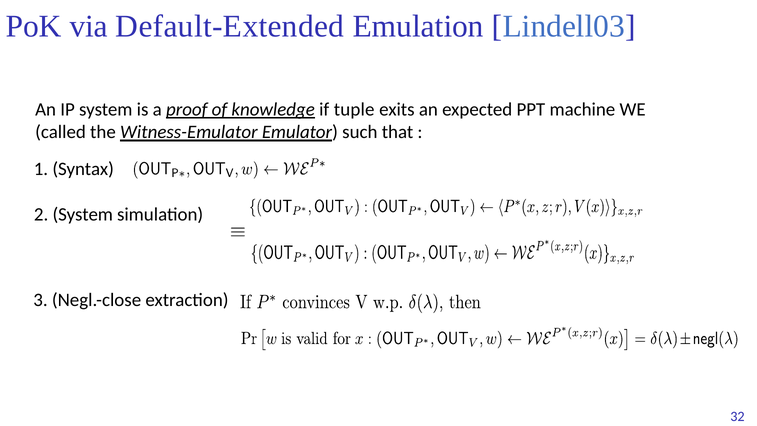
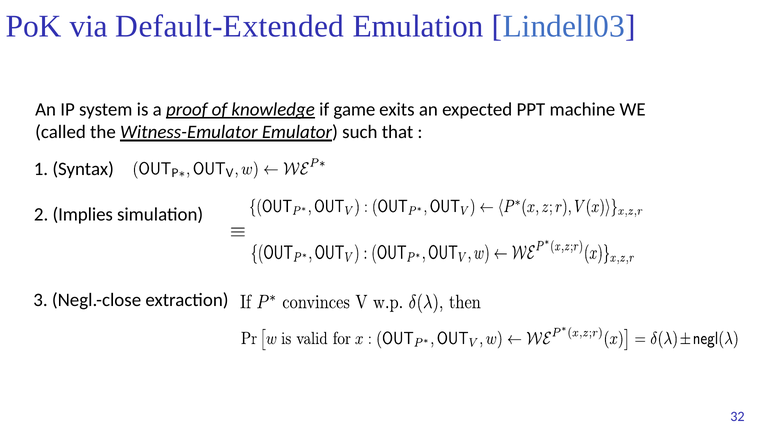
tuple: tuple -> game (354, 109)
2 System: System -> Implies (83, 214)
